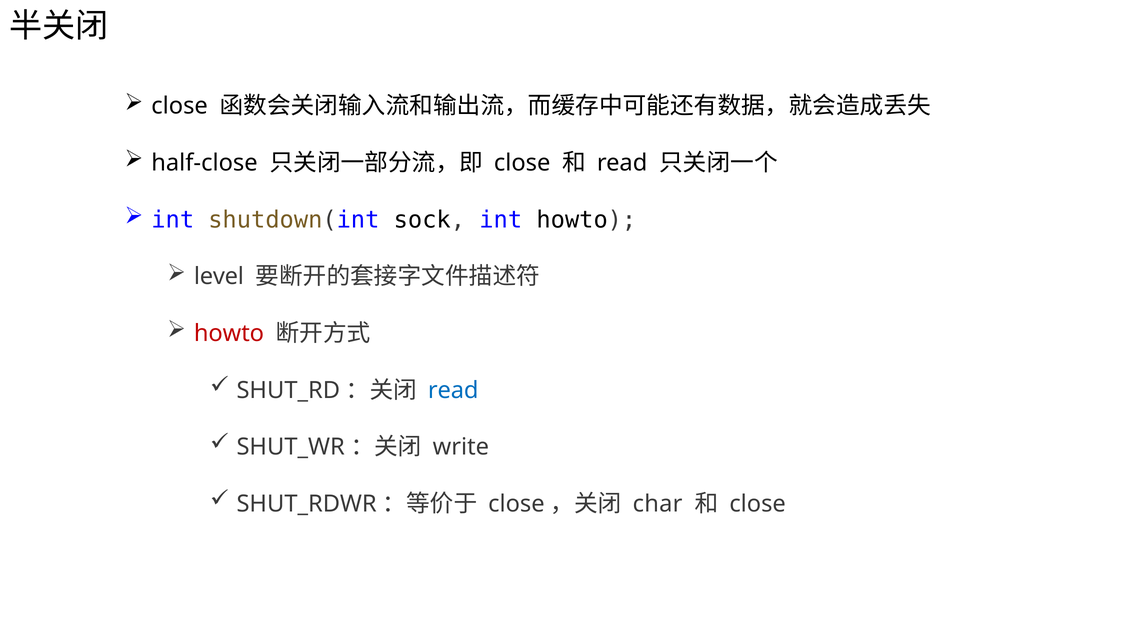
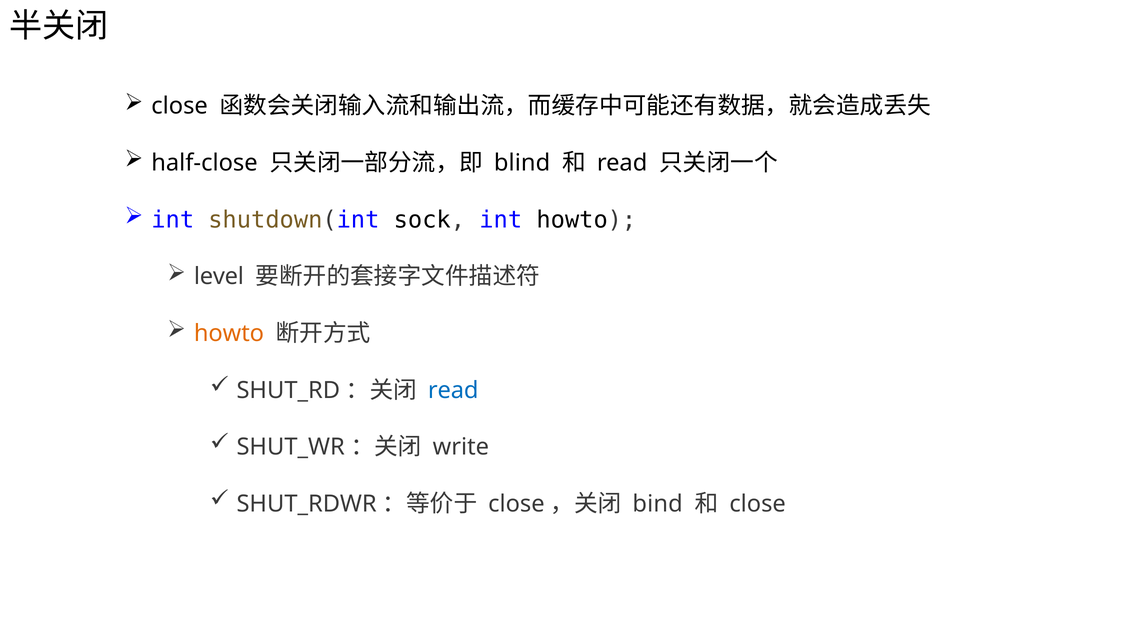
close: close -> blind (522, 163)
howto colour: red -> orange (229, 333)
char: char -> bind (658, 504)
